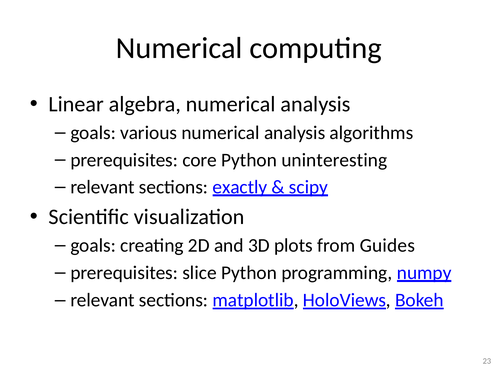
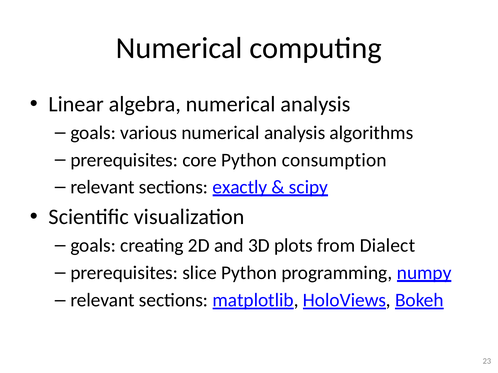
uninteresting: uninteresting -> consumption (334, 160)
Guides: Guides -> Dialect (387, 246)
